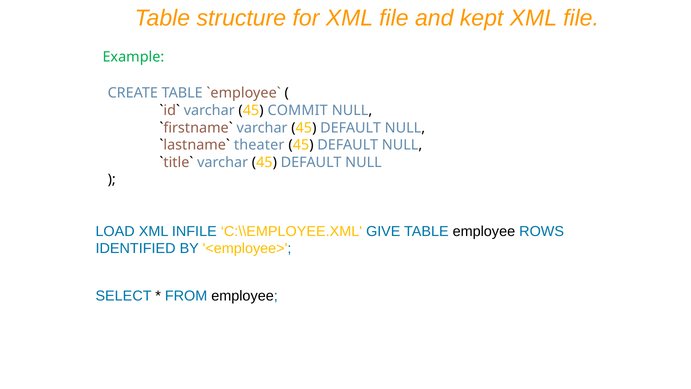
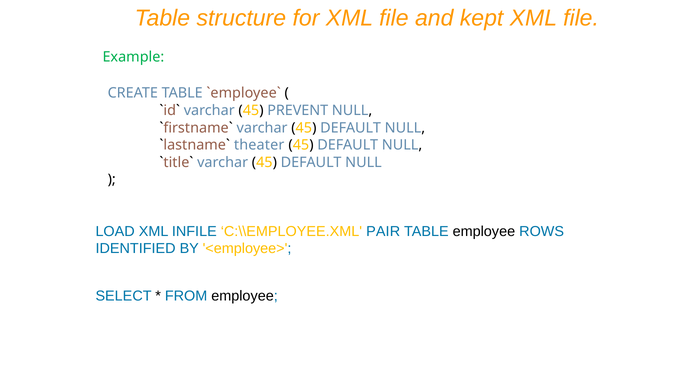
COMMIT: COMMIT -> PREVENT (298, 110)
GIVE: GIVE -> PAIR (383, 231)
